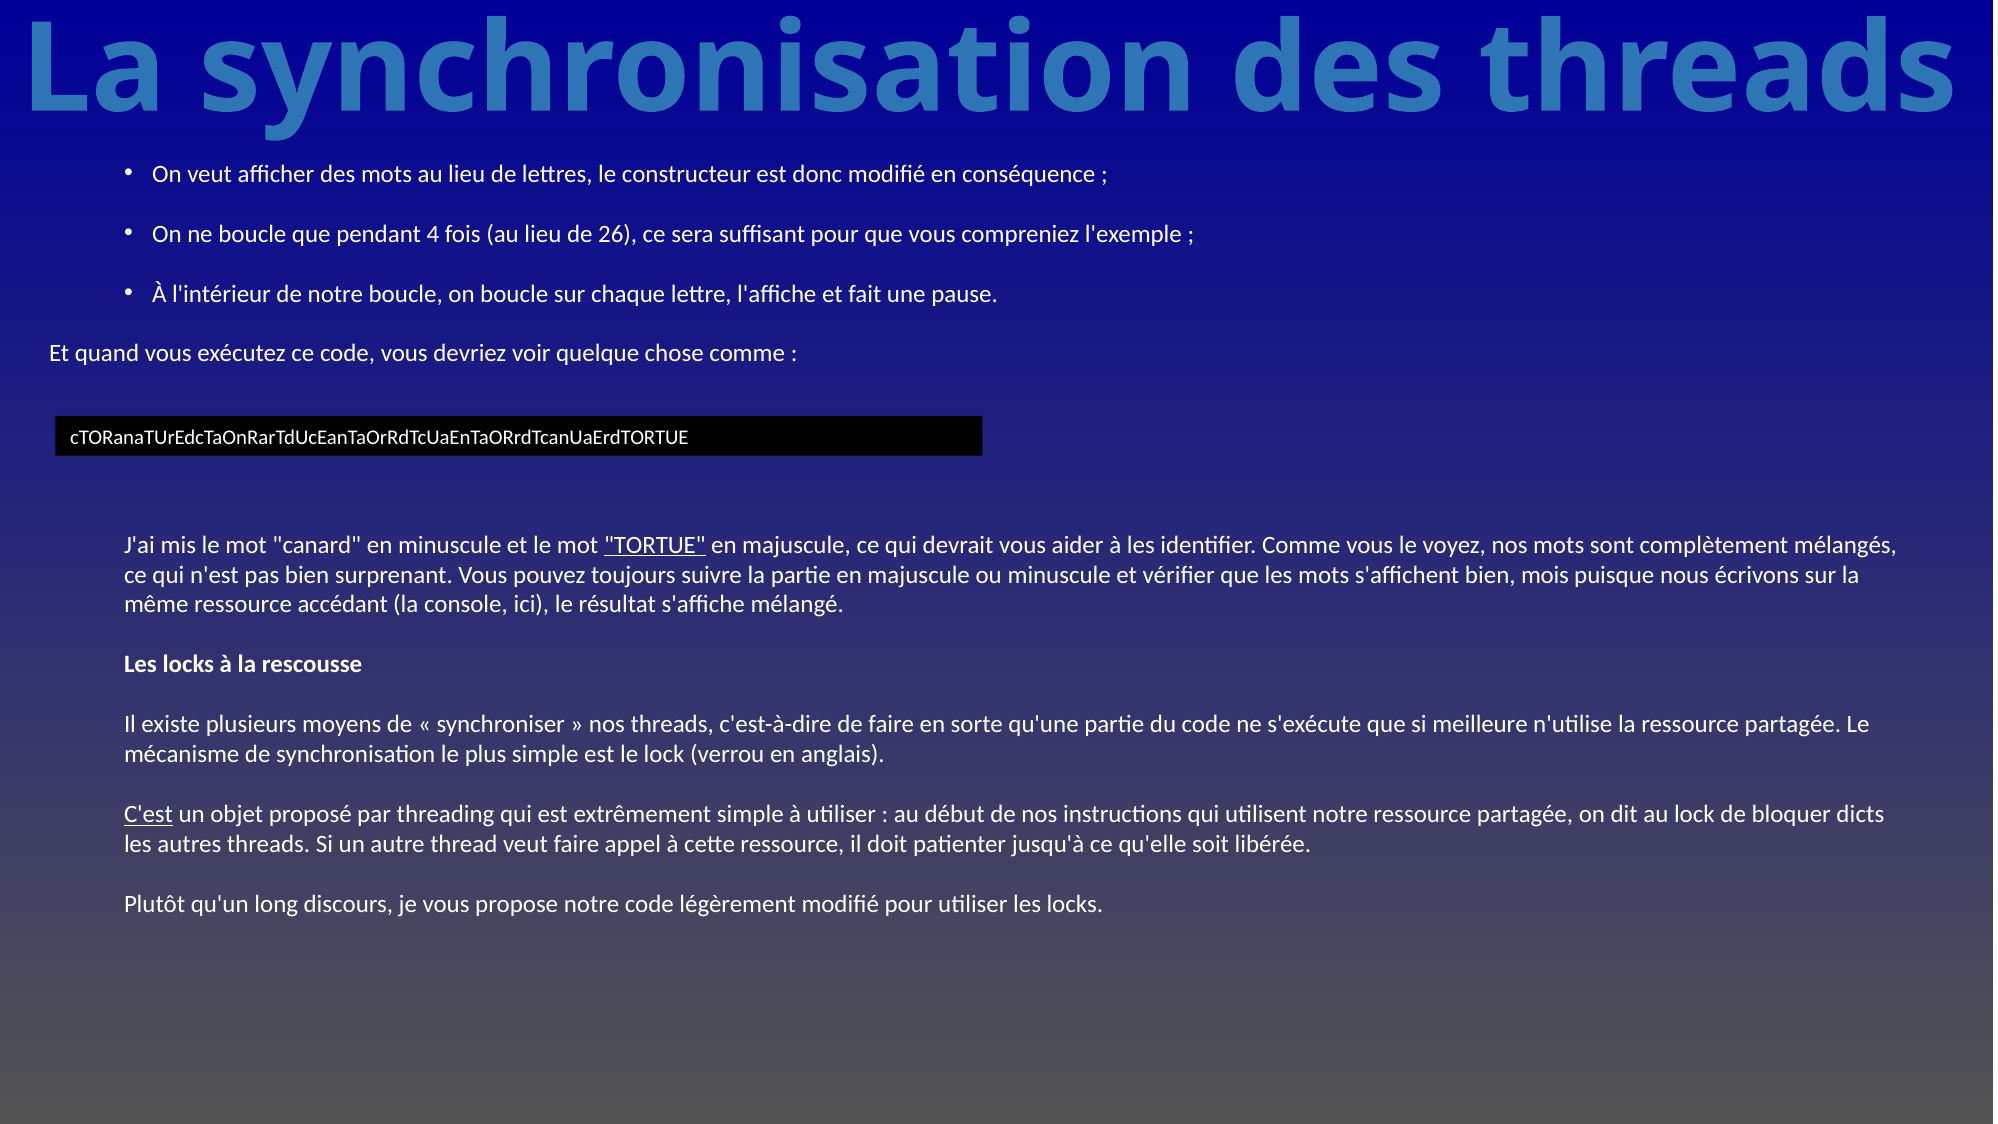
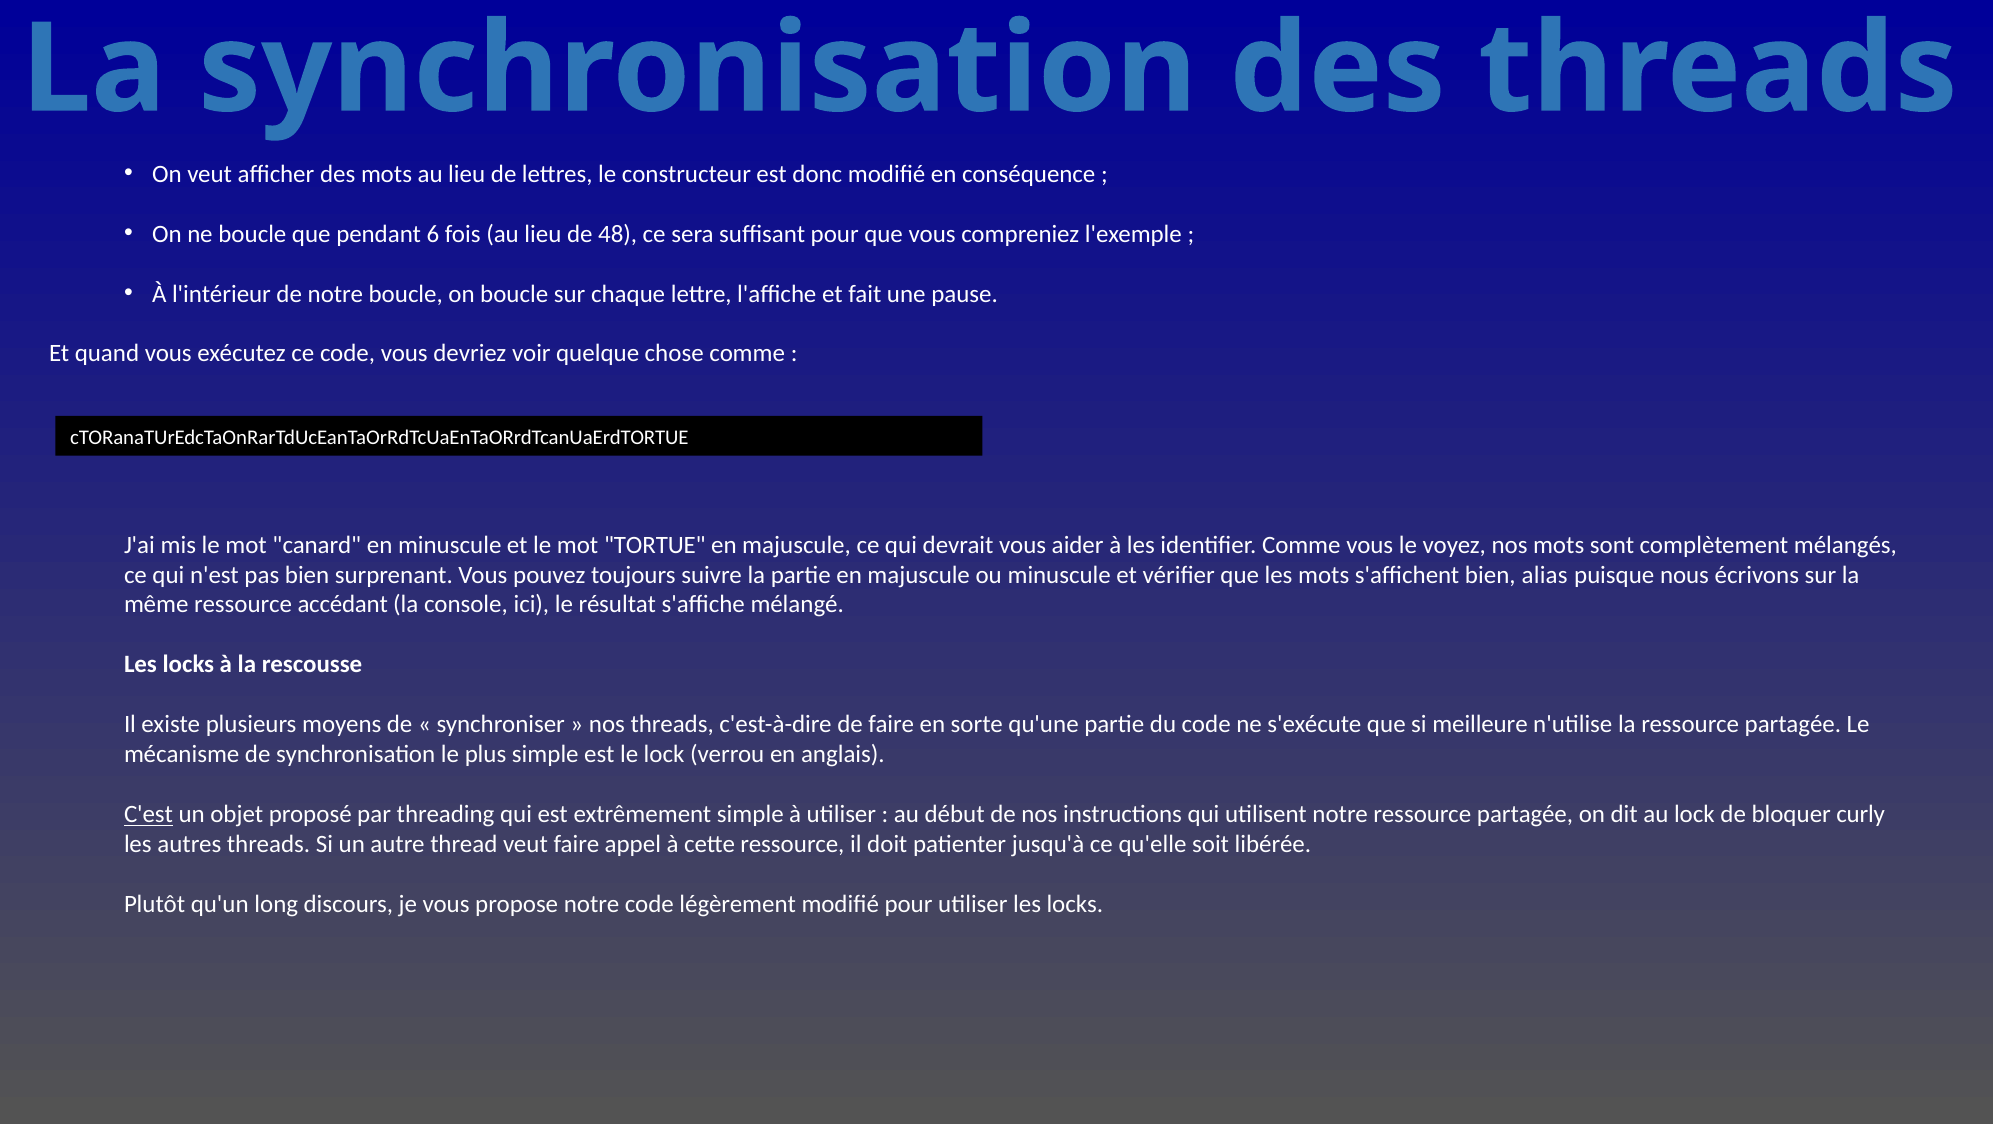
4: 4 -> 6 (433, 234)
26: 26 -> 48 (618, 234)
TORTUE underline: present -> none (655, 545)
mois: mois -> alias (1545, 575)
dicts: dicts -> curly (1861, 814)
